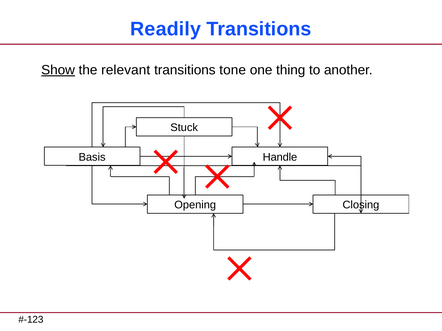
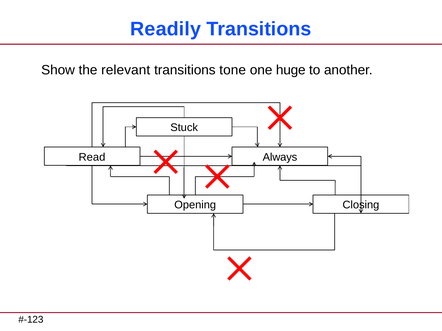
Show underline: present -> none (58, 70)
thing: thing -> huge (291, 70)
Basis: Basis -> Read (92, 157)
Handle: Handle -> Always (280, 157)
